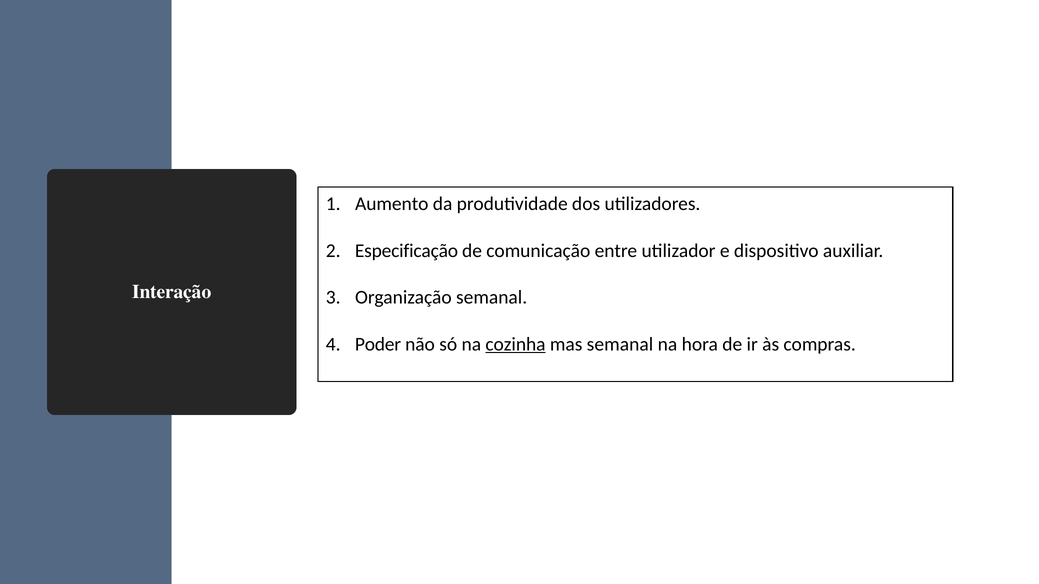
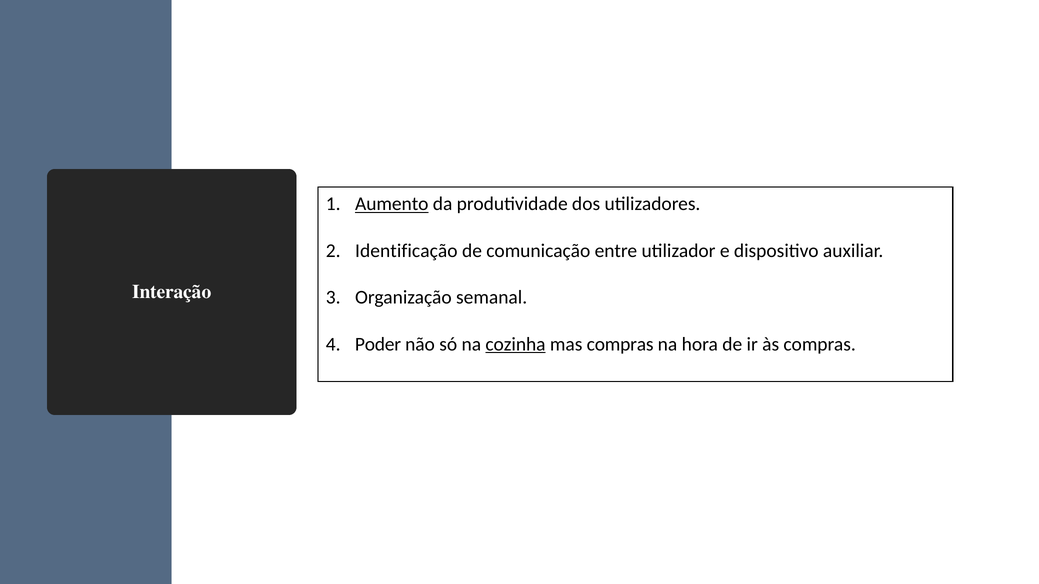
Aumento underline: none -> present (392, 204)
Especificação: Especificação -> Identificação (406, 251)
mas semanal: semanal -> compras (620, 344)
